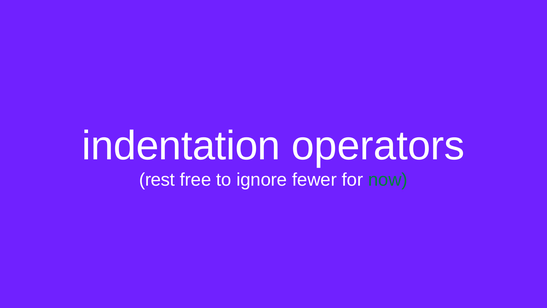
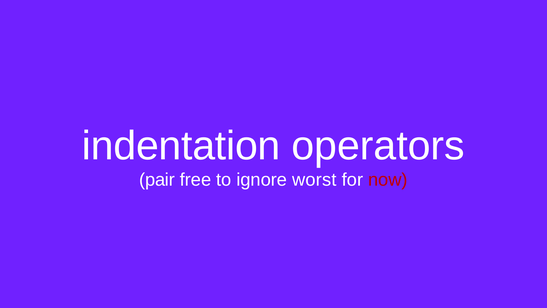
rest: rest -> pair (157, 180)
fewer: fewer -> worst (314, 180)
now colour: green -> red (388, 180)
